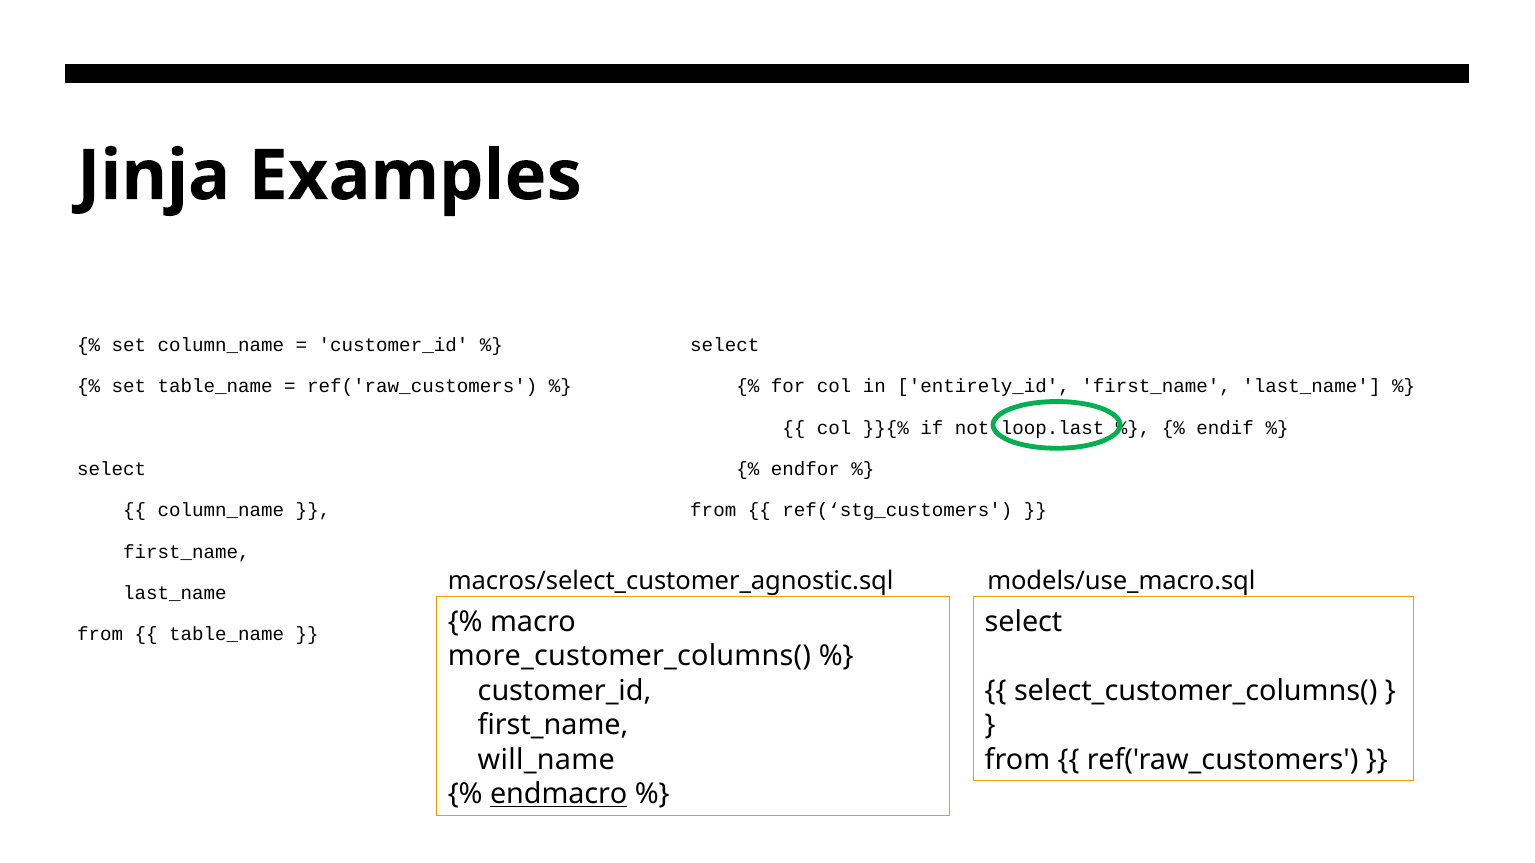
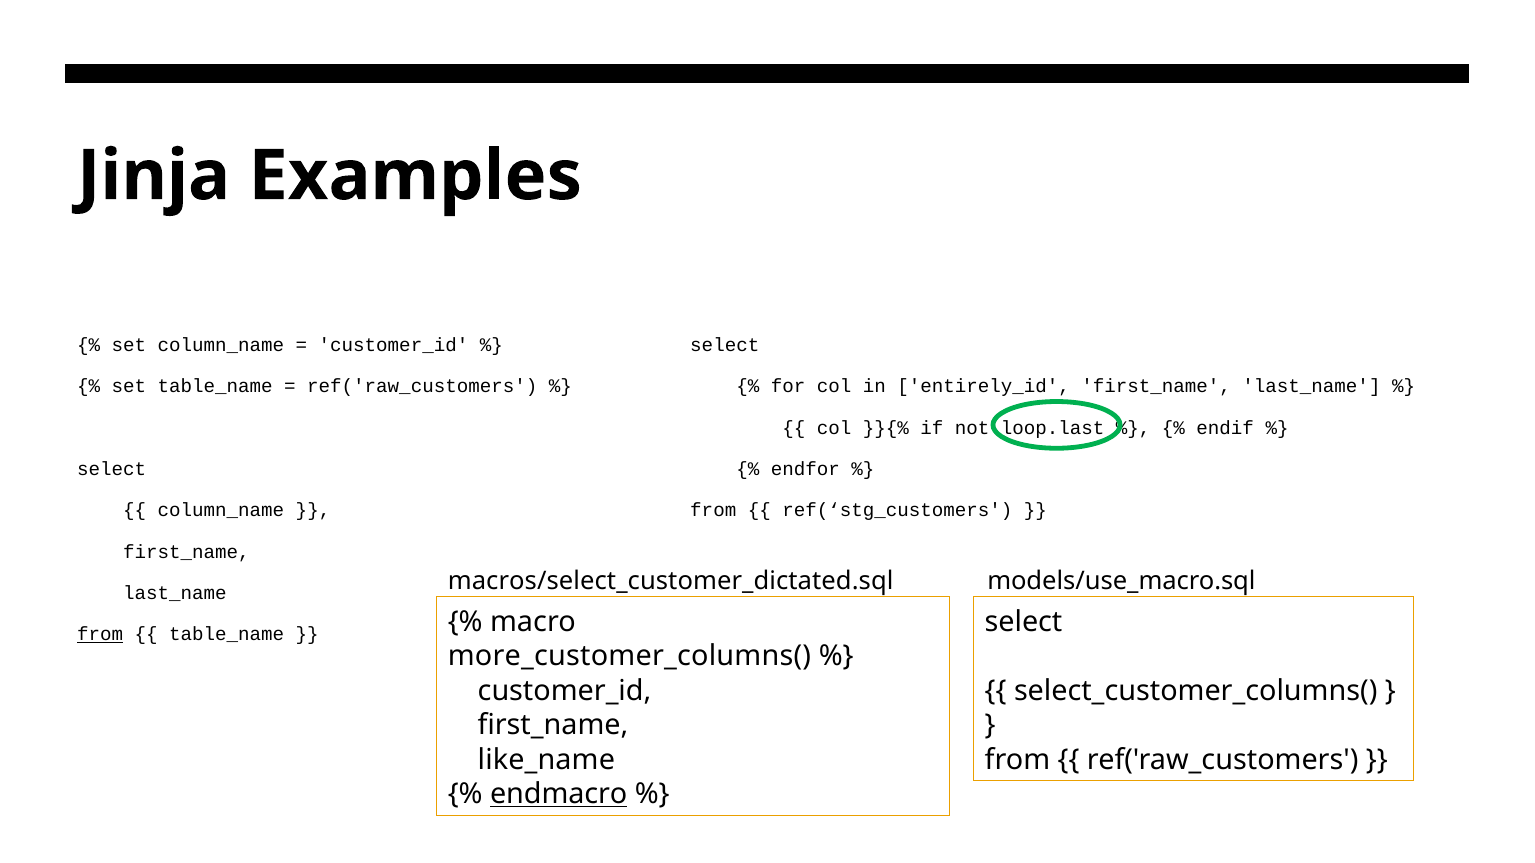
macros/select_customer_agnostic.sql: macros/select_customer_agnostic.sql -> macros/select_customer_dictated.sql (671, 581)
from underline: none -> present (100, 635)
will_name: will_name -> like_name (546, 760)
